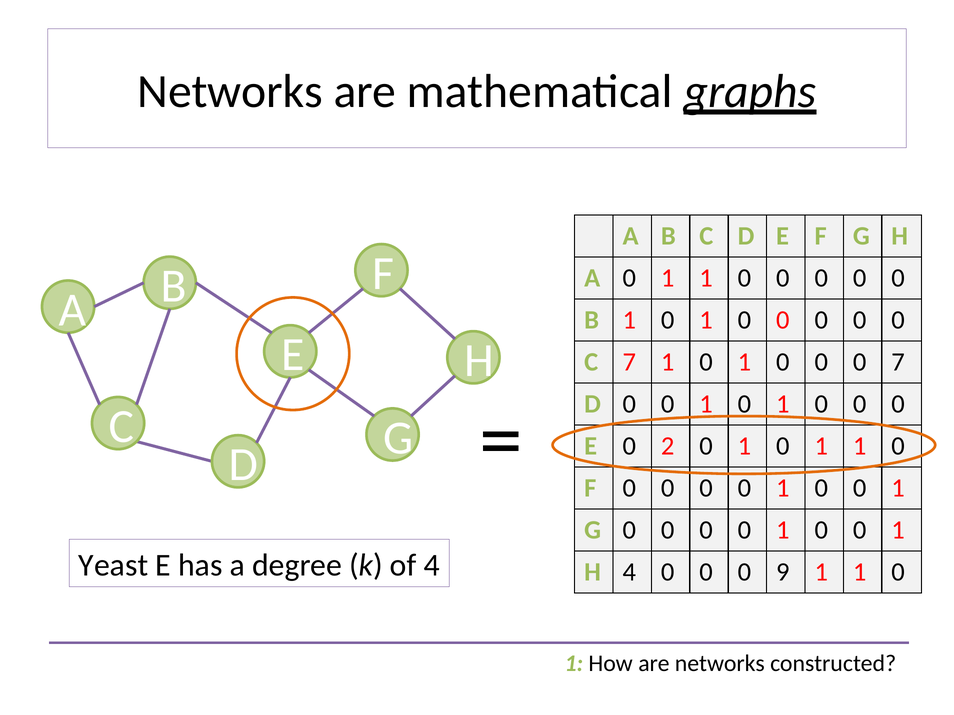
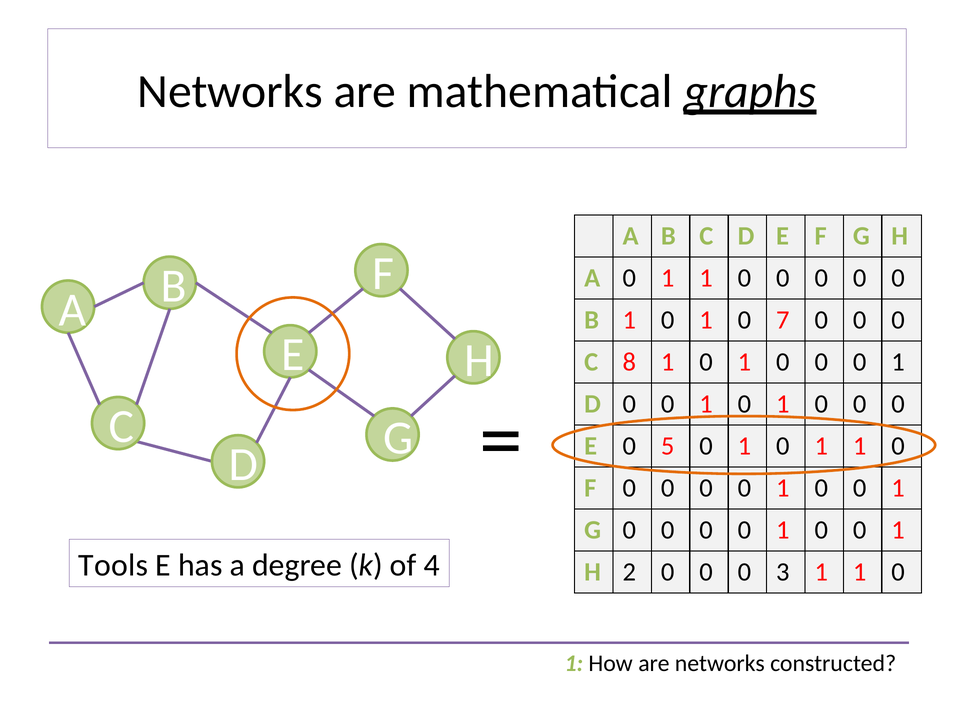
0: 0 -> 7 (783, 320)
C 7: 7 -> 8 (629, 362)
7: 7 -> 1 (898, 362)
2: 2 -> 5 (668, 446)
Yeast: Yeast -> Tools (113, 565)
H 4: 4 -> 2 (629, 573)
9: 9 -> 3 (783, 573)
